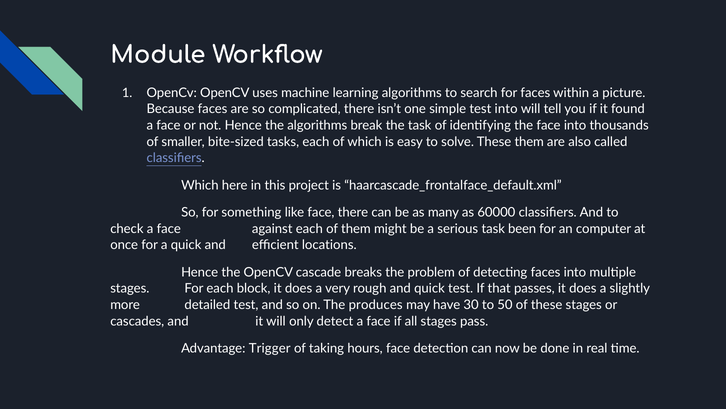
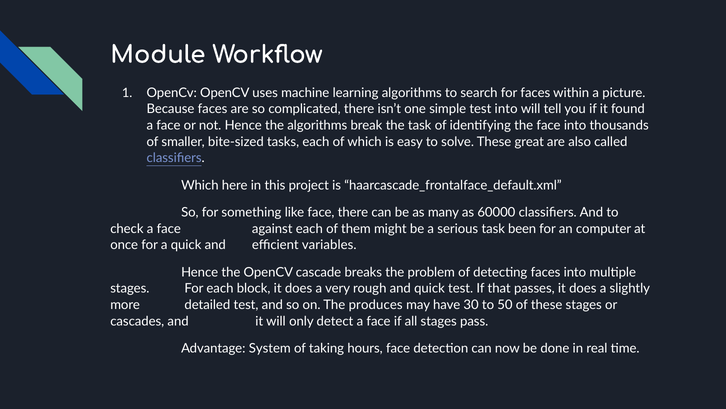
These them: them -> great (529, 142)
locations: locations -> variables (329, 245)
Trigger: Trigger -> System (270, 348)
